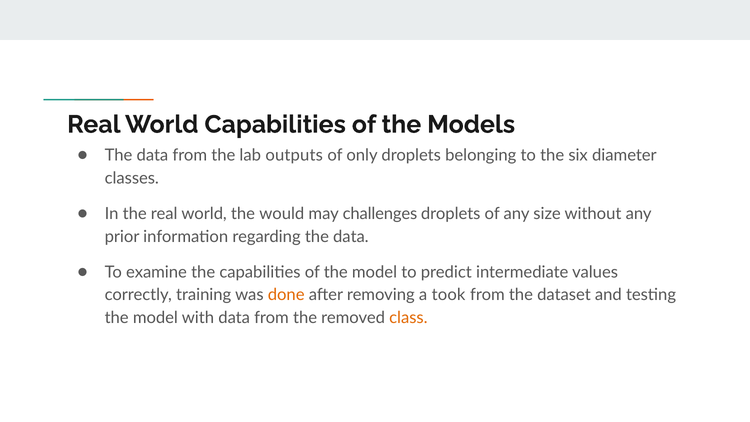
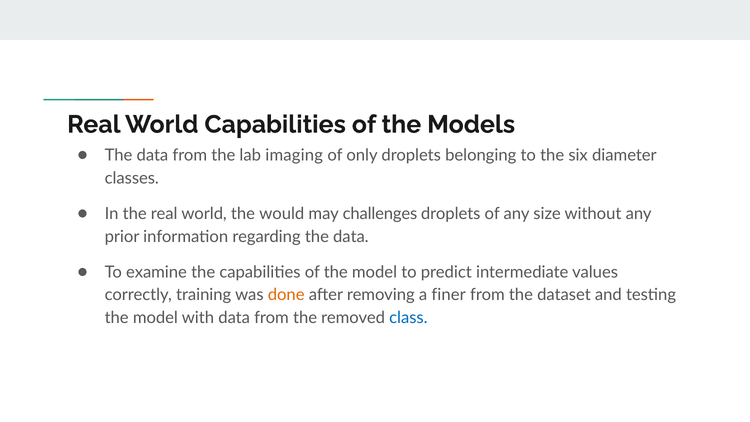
outputs: outputs -> imaging (294, 155)
took: took -> finer (449, 295)
class colour: orange -> blue (408, 318)
